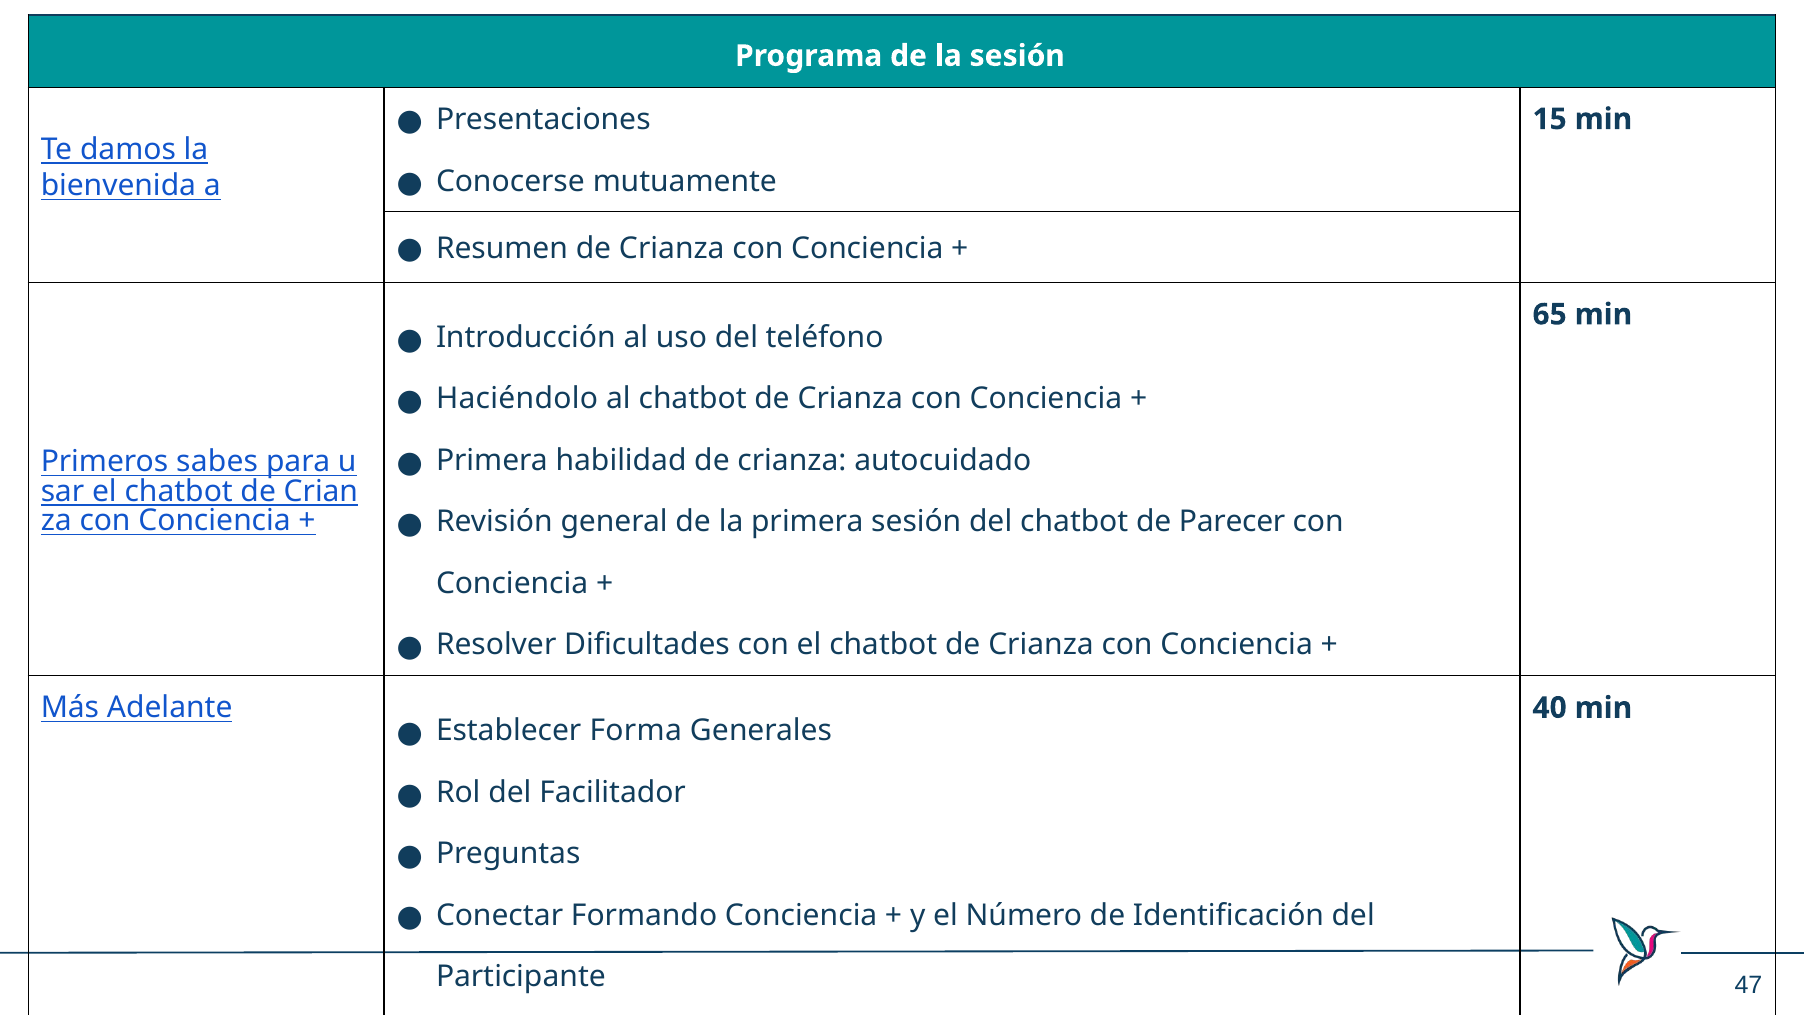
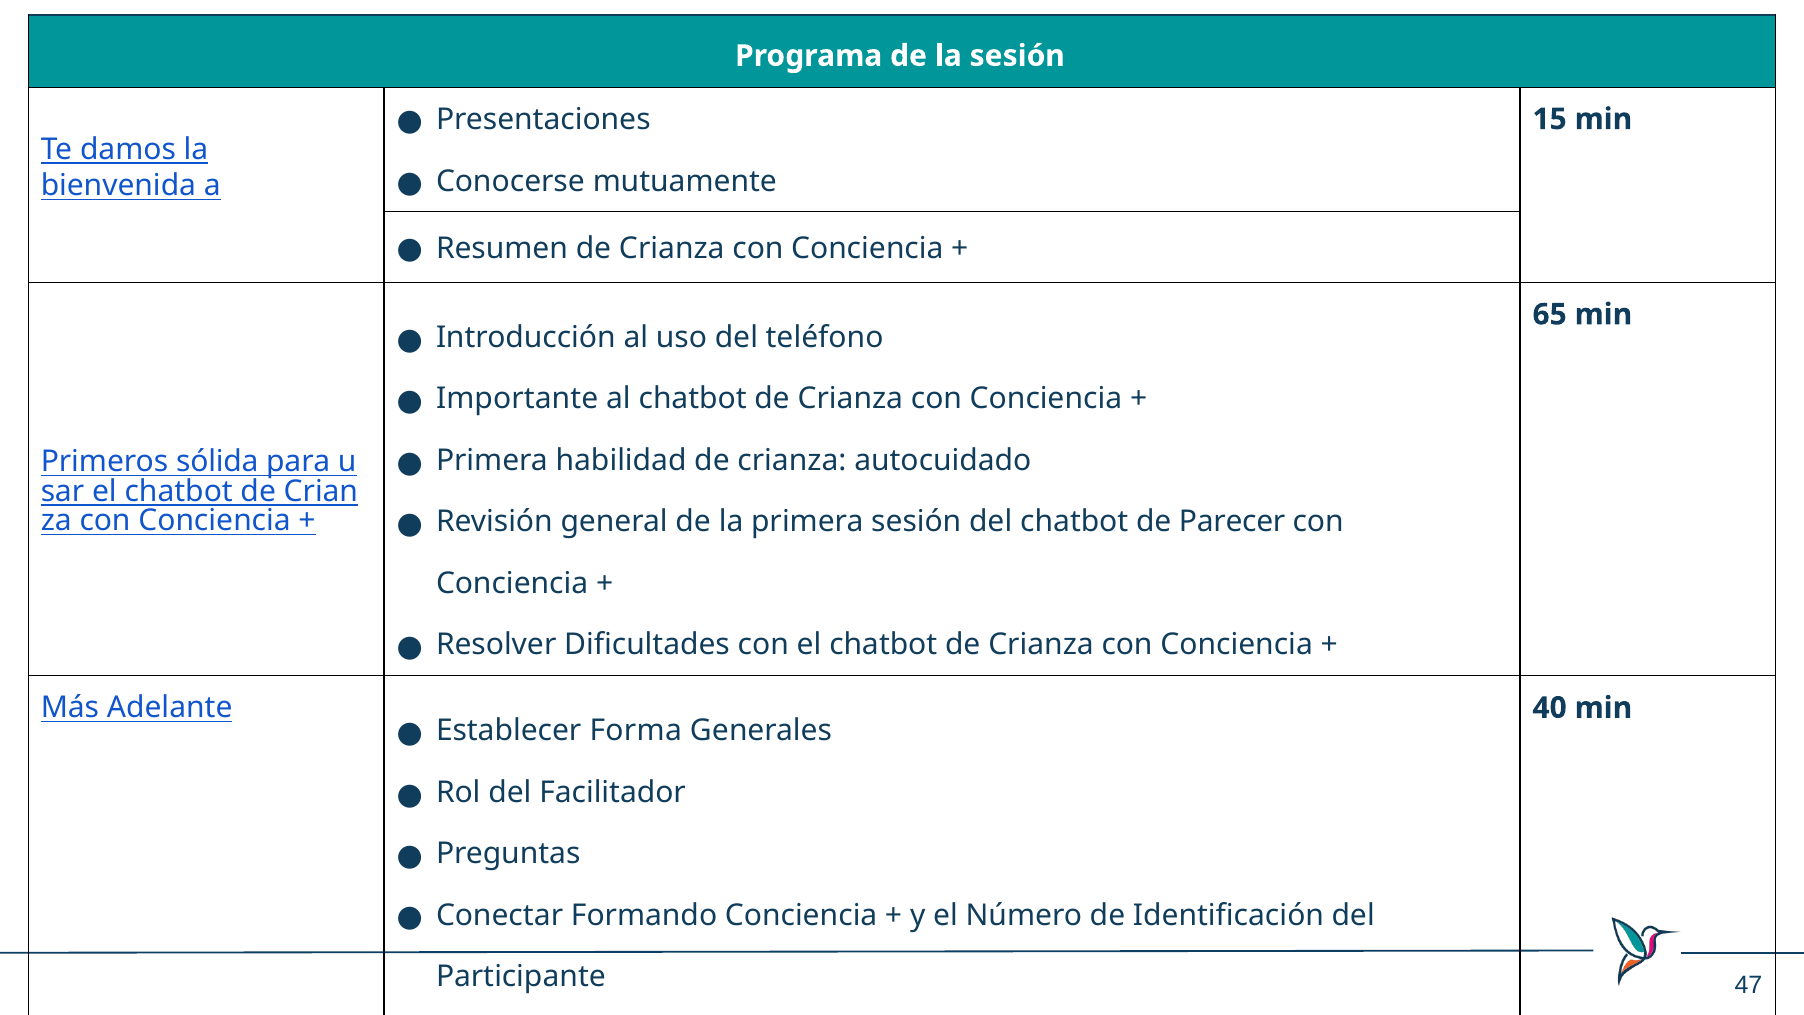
Haciéndolo: Haciéndolo -> Importante (517, 399)
sabes: sabes -> sólida (217, 462)
